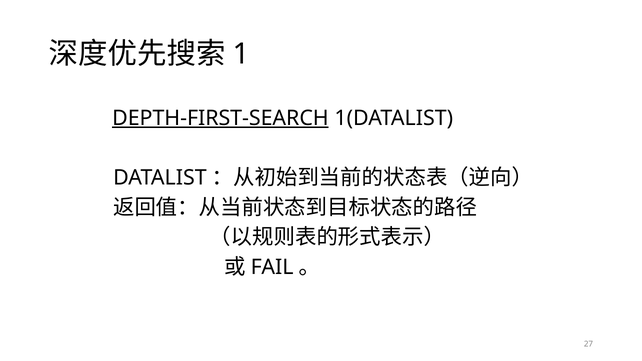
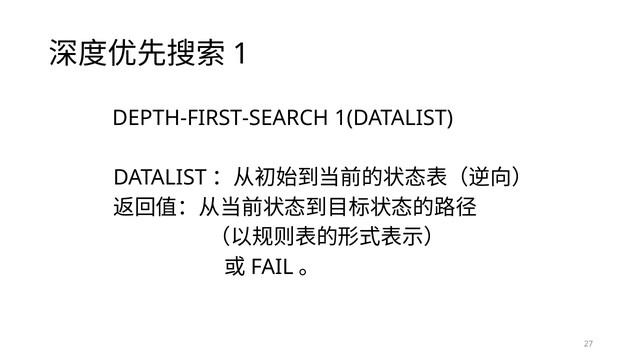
DEPTH-FIRST-SEARCH underline: present -> none (220, 118)
